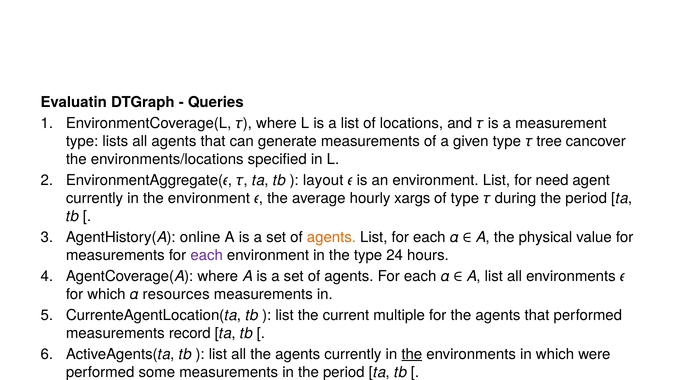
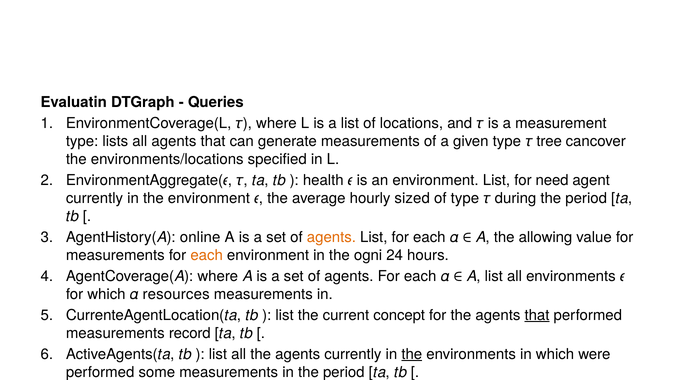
layout: layout -> health (323, 180)
xargs: xargs -> sized (412, 198)
physical: physical -> allowing (545, 237)
each colour: purple -> orange (207, 255)
the type: type -> ogni (368, 255)
multiple: multiple -> concept (399, 315)
that underline: none -> present (537, 315)
